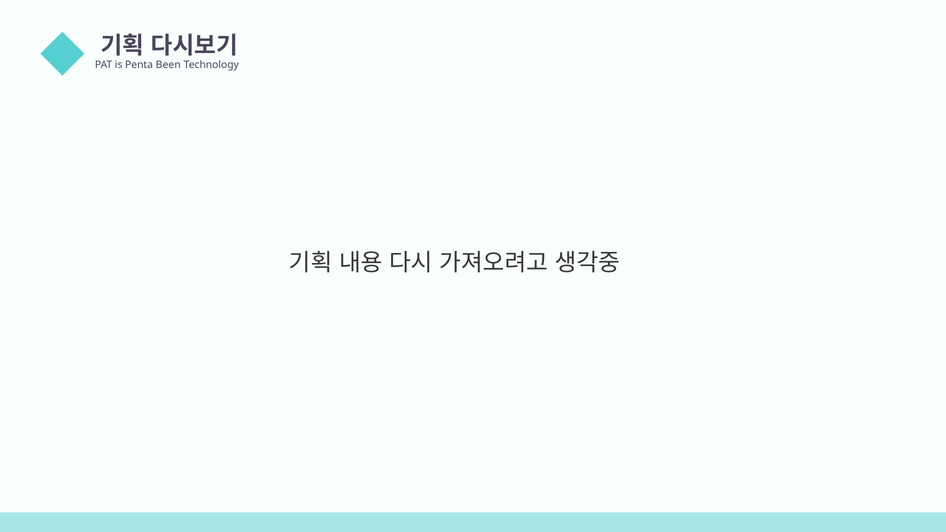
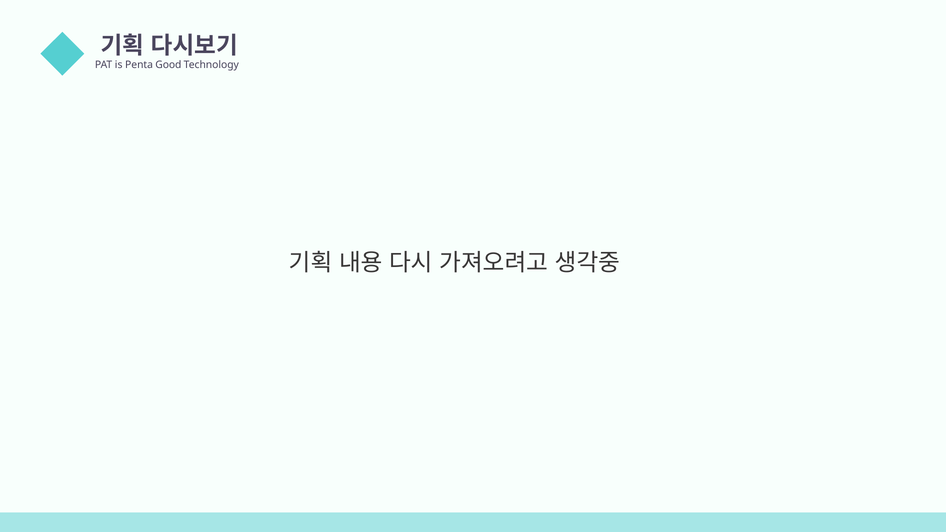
Been: Been -> Good (168, 65)
